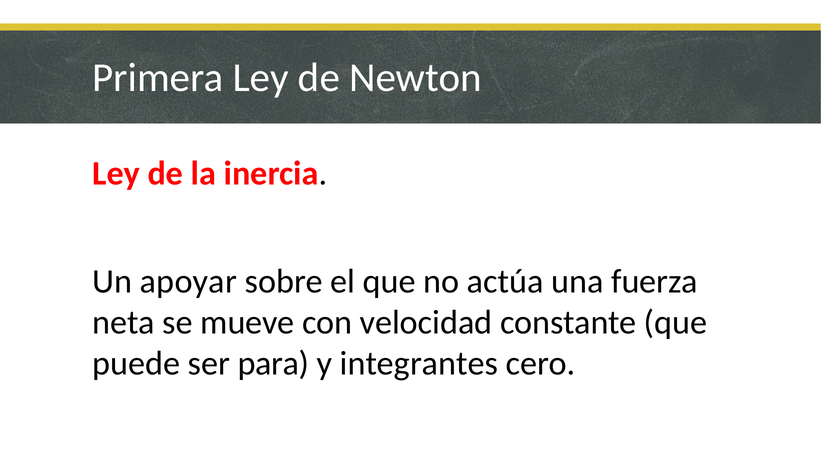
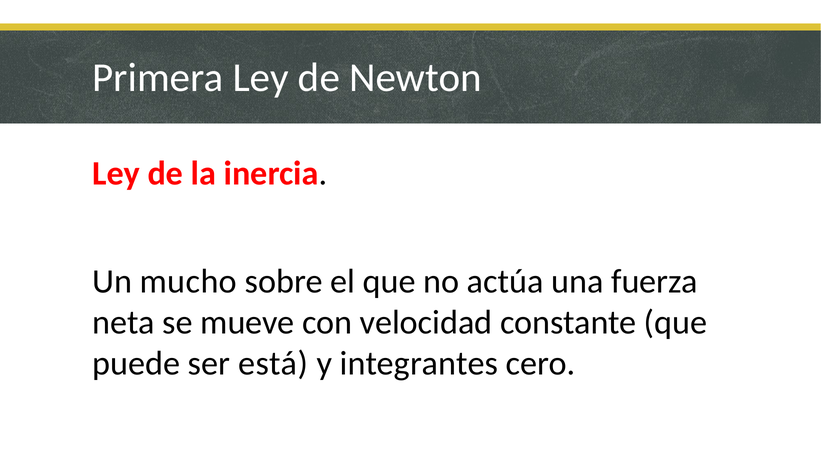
apoyar: apoyar -> mucho (188, 281)
para: para -> está (273, 363)
